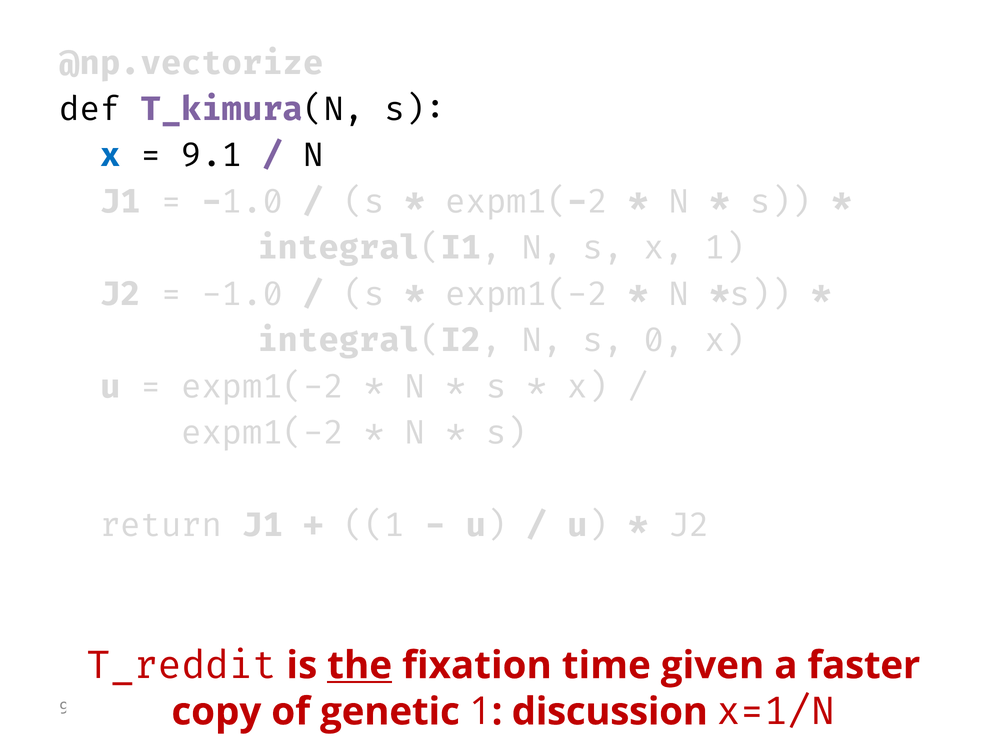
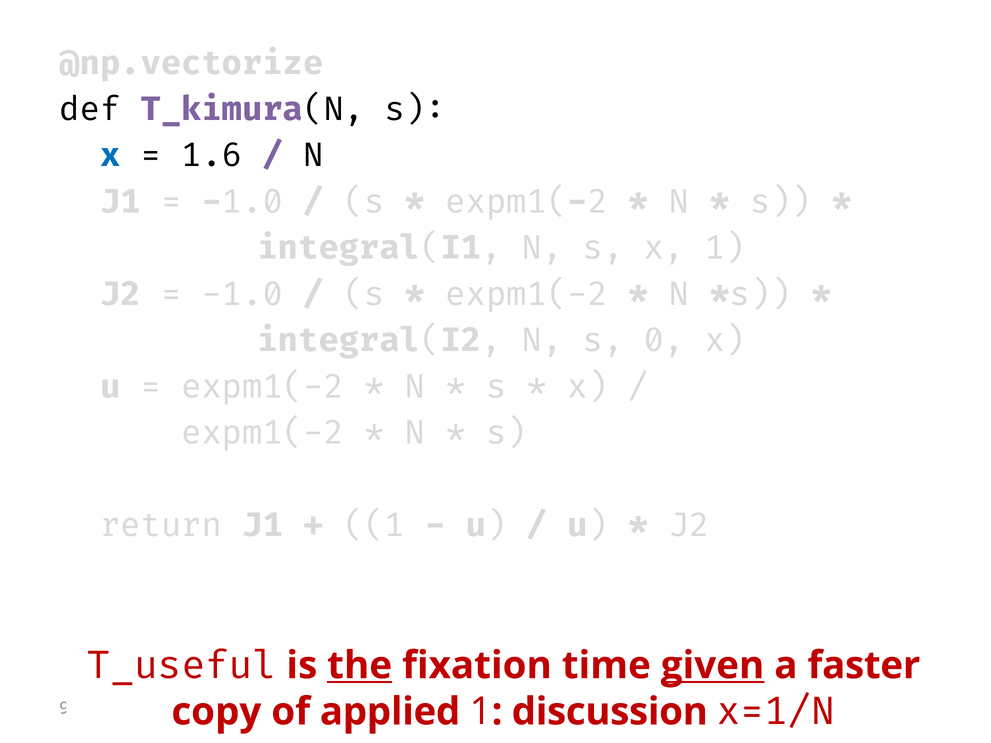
9.1: 9.1 -> 1.6 (212, 156)
T_reddit: T_reddit -> T_useful (182, 666)
given underline: none -> present (713, 666)
genetic: genetic -> applied (390, 712)
